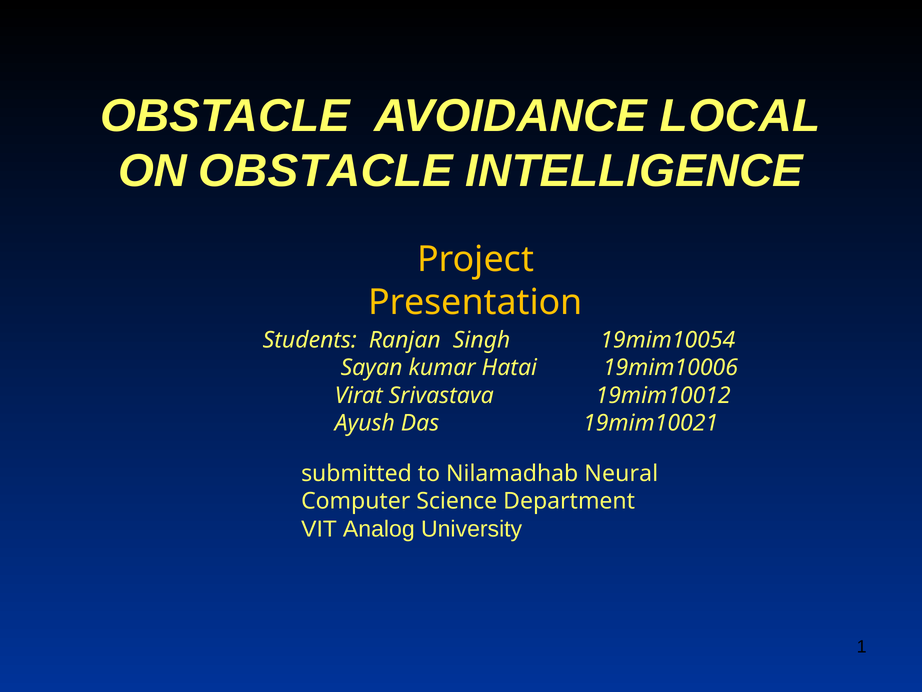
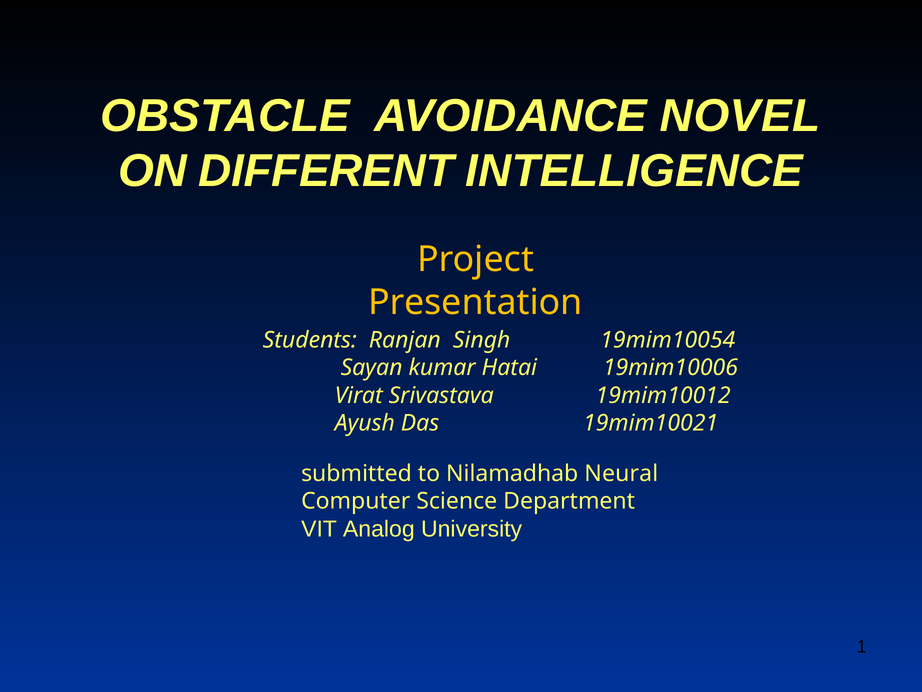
LOCAL: LOCAL -> NOVEL (740, 116)
ON OBSTACLE: OBSTACLE -> DIFFERENT (326, 171)
